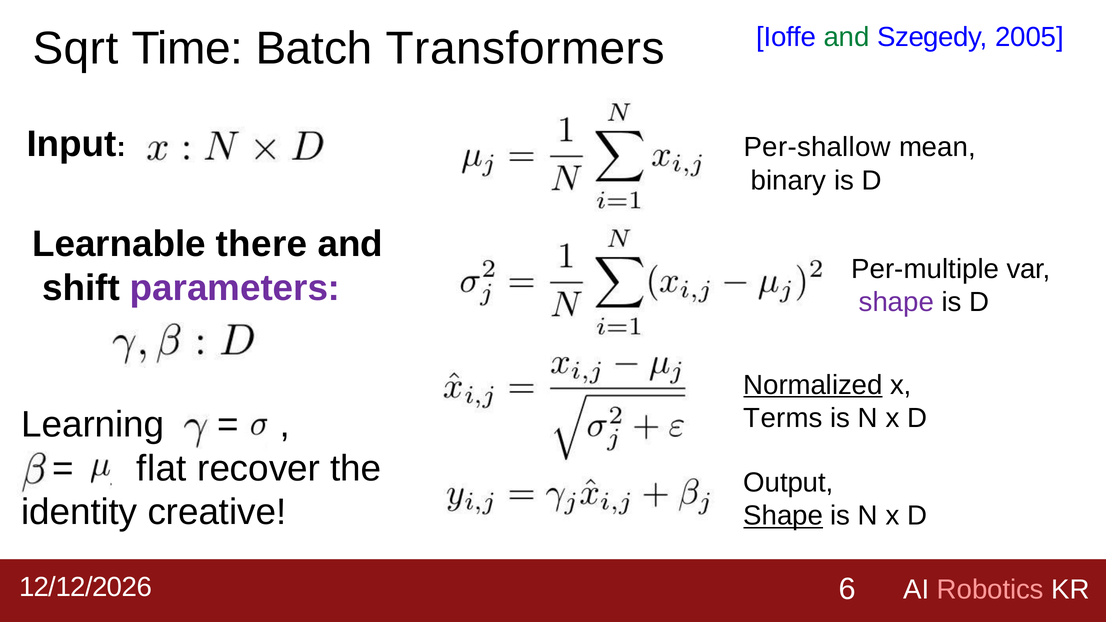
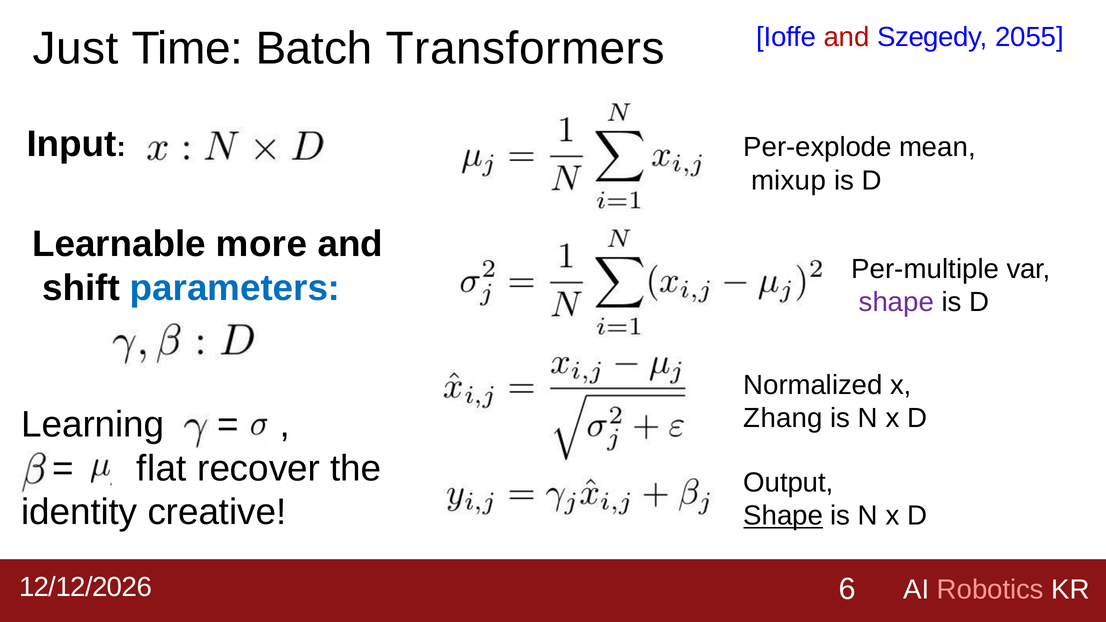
Sqrt: Sqrt -> Just (75, 49)
and colour: green -> red (847, 37)
2005: 2005 -> 2055 (1029, 37)
Per-shallow: Per-shallow -> Per-explode (818, 147)
binary: binary -> mixup (788, 181)
there: there -> more (261, 244)
parameters colour: purple -> blue (235, 288)
Normalized underline: present -> none (813, 385)
Terms: Terms -> Zhang (783, 418)
